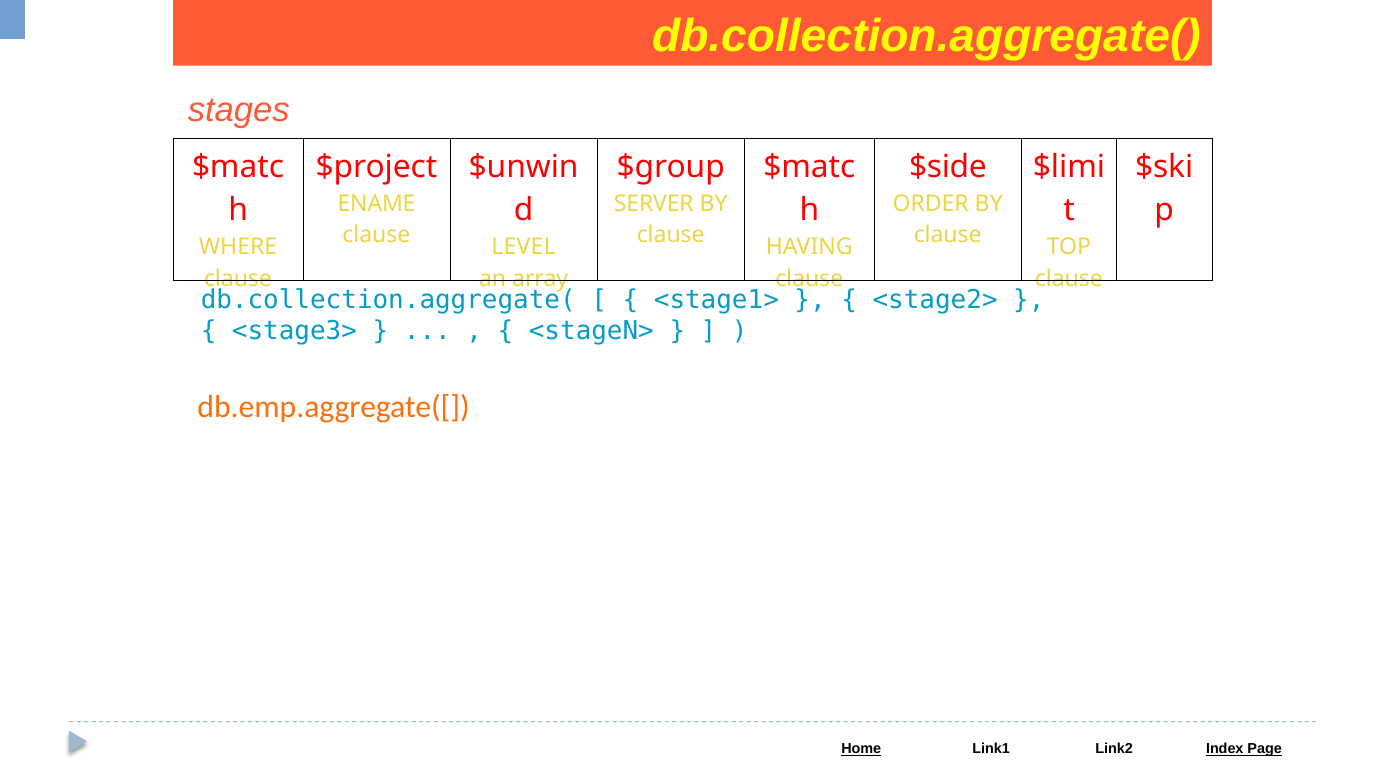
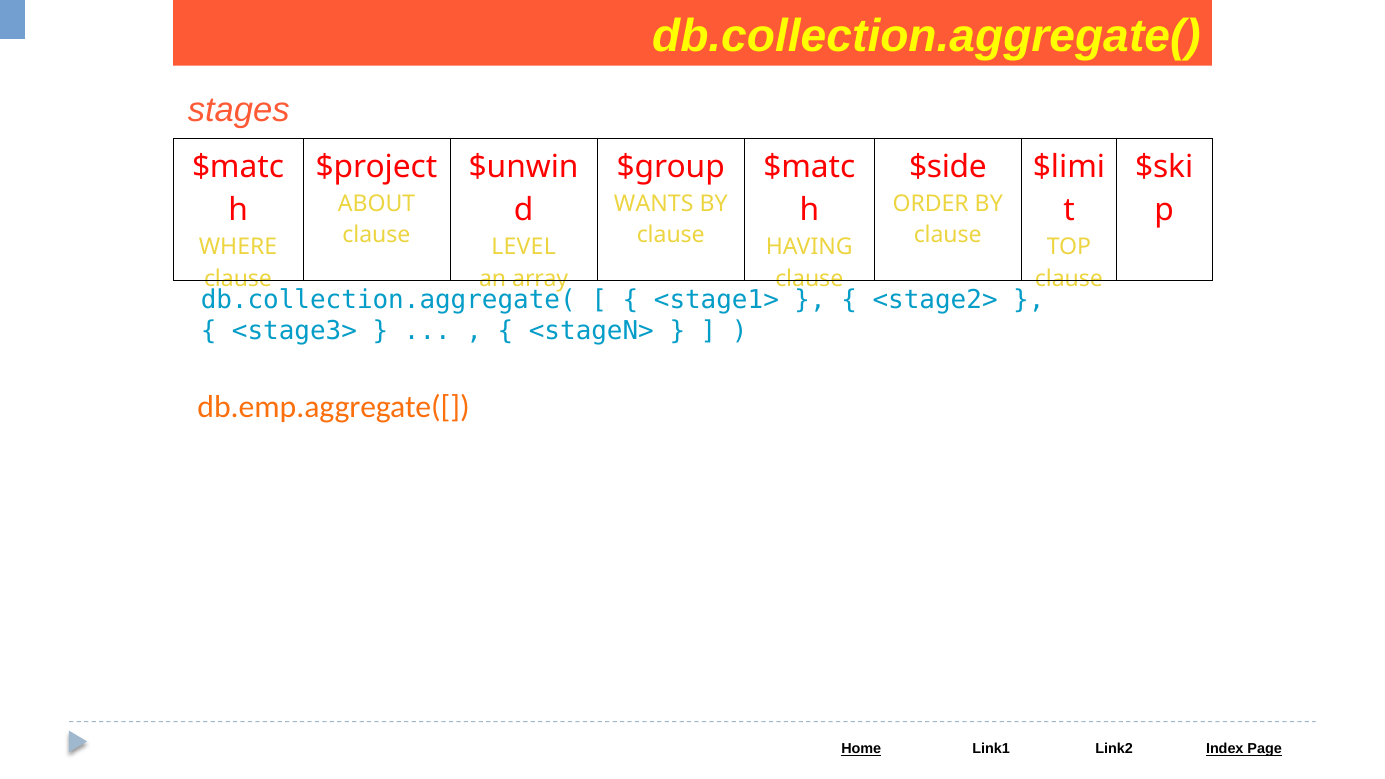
ENAME: ENAME -> ABOUT (376, 204)
SERVER: SERVER -> WANTS (654, 204)
